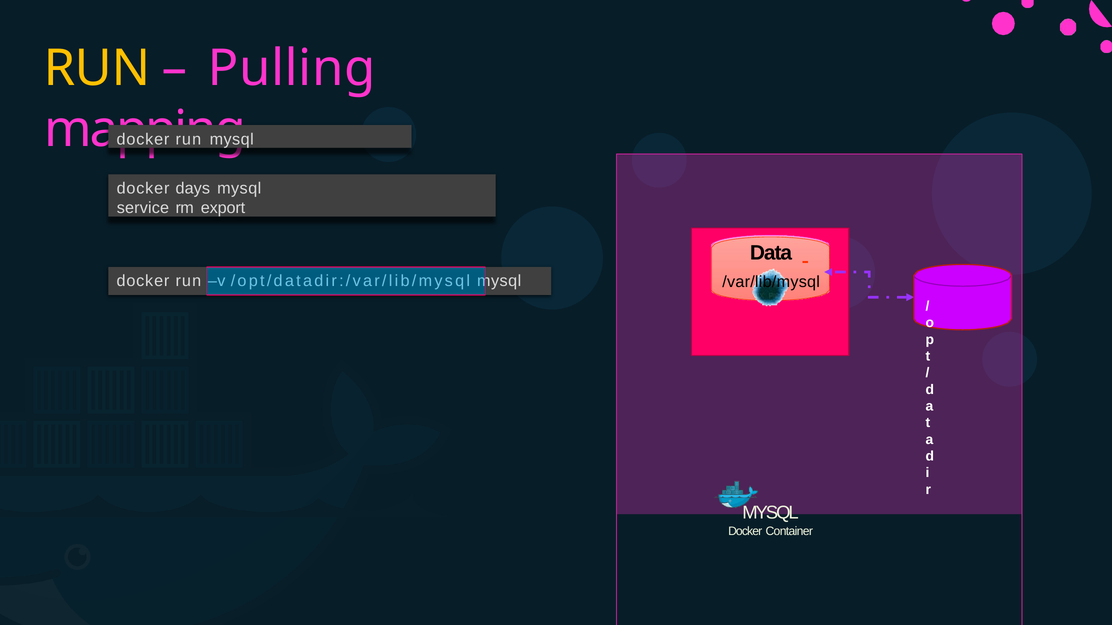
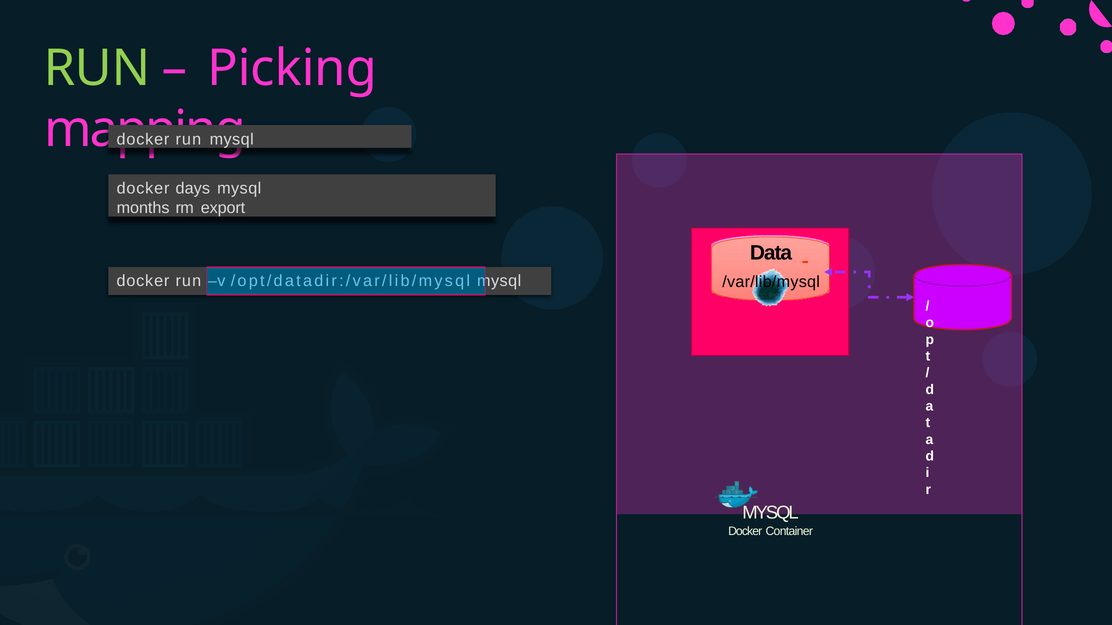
RUN colour: yellow -> light green (97, 69)
Pulling: Pulling -> Picking (292, 69)
service: service -> months (143, 208)
